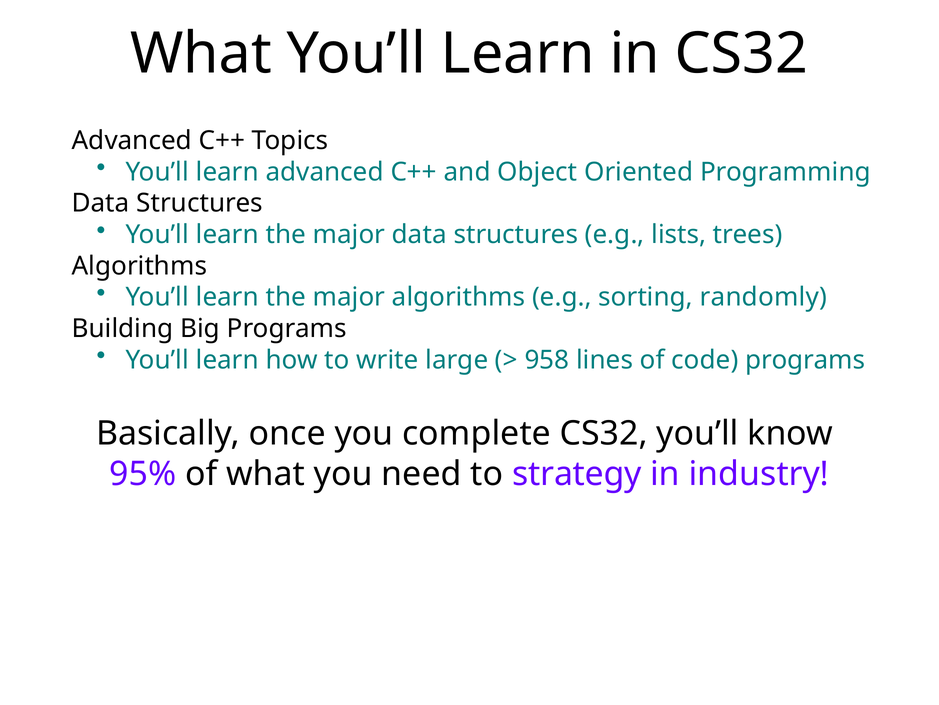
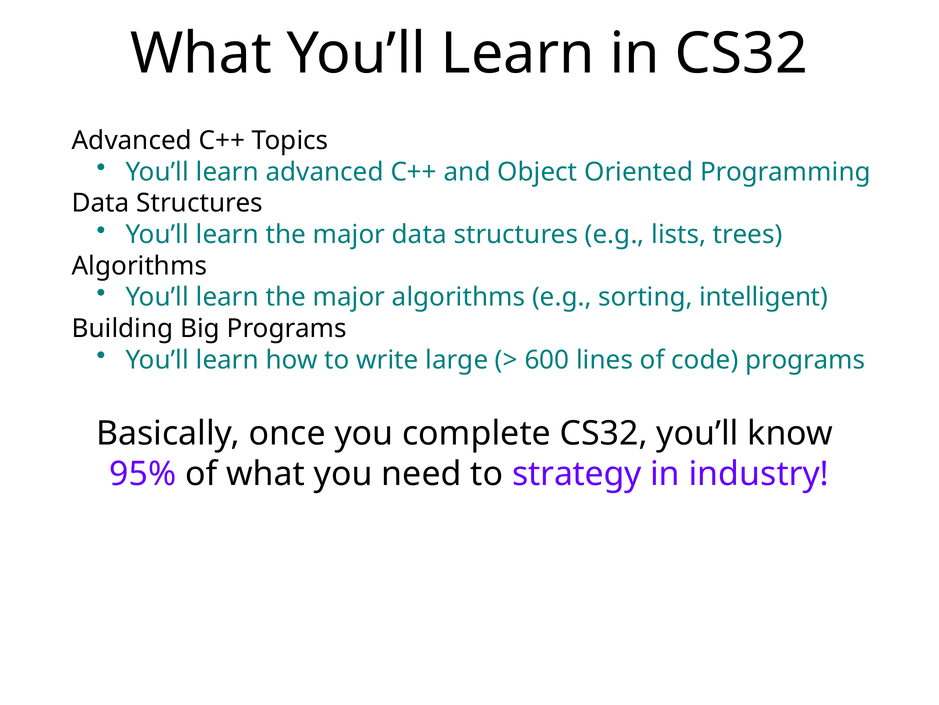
randomly: randomly -> intelligent (764, 297)
958: 958 -> 600 (547, 360)
